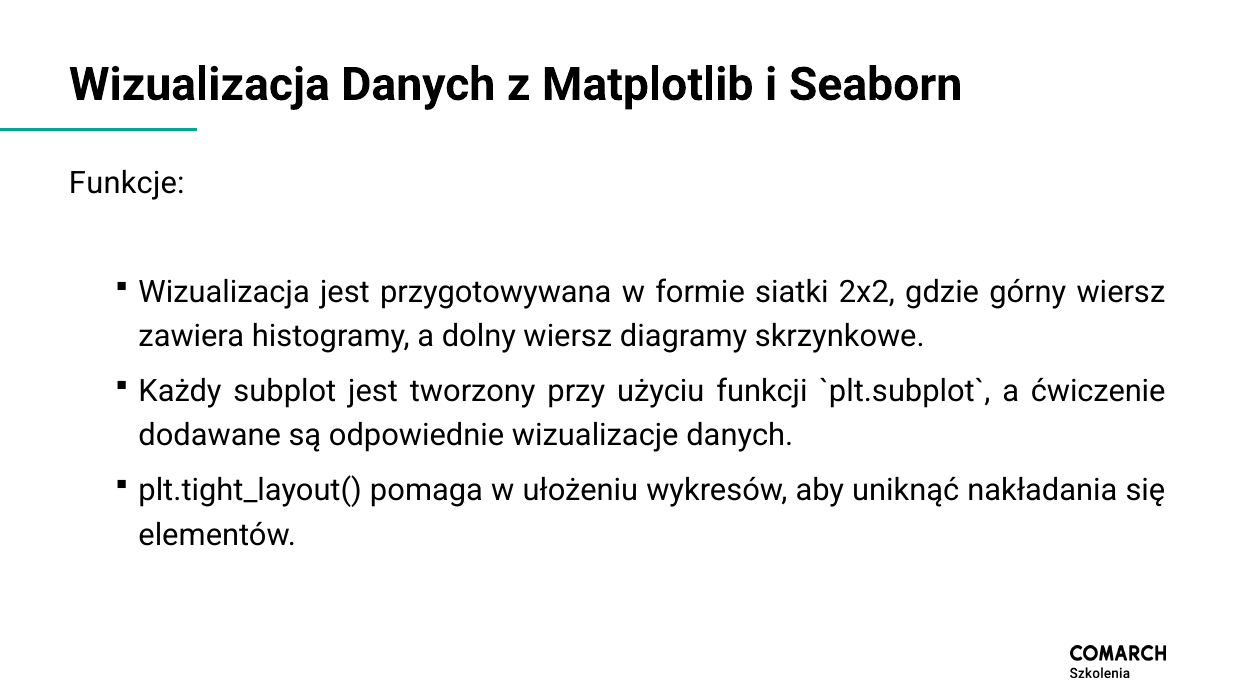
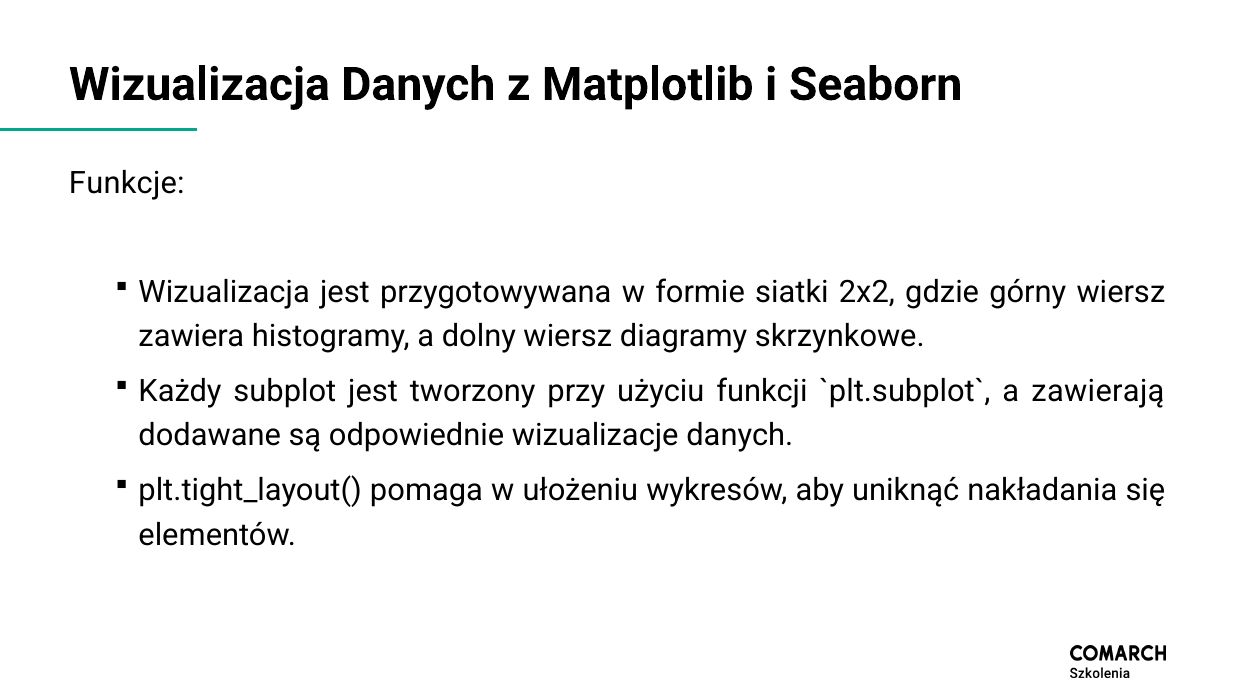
ćwiczenie: ćwiczenie -> zawierają (1098, 392)
